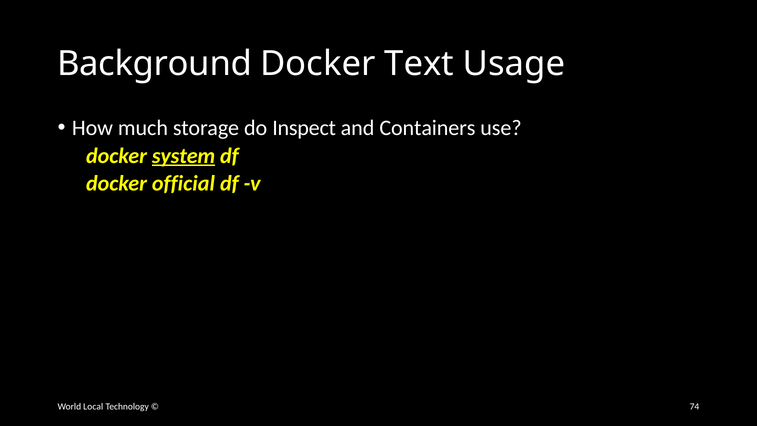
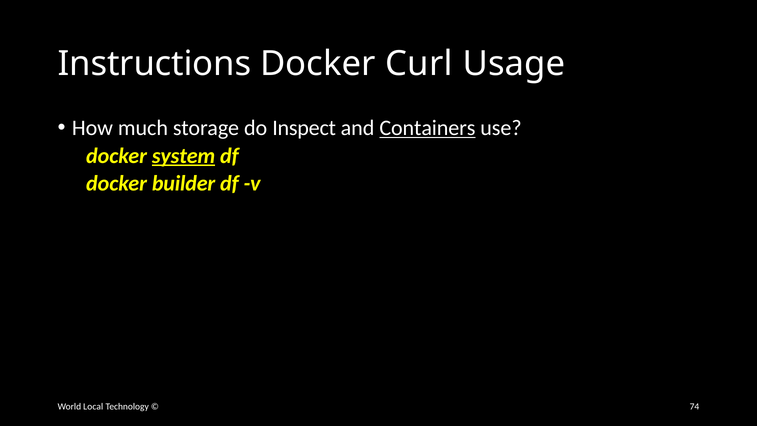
Background: Background -> Instructions (154, 64)
Text: Text -> Curl (419, 64)
Containers underline: none -> present (427, 128)
official: official -> builder (184, 183)
